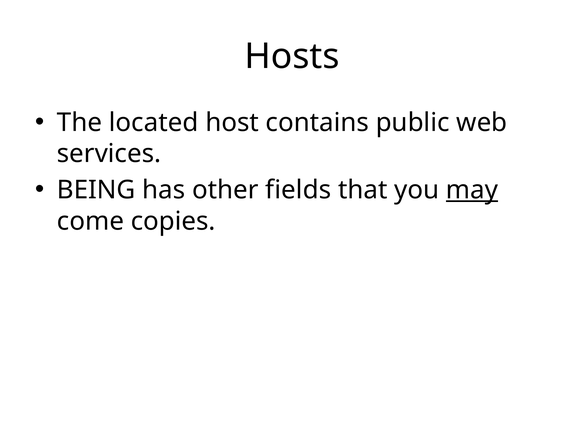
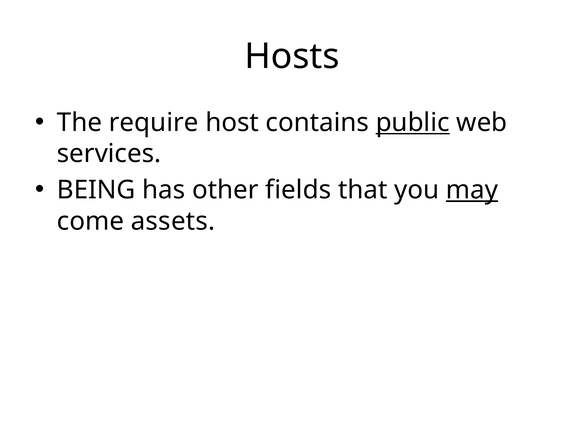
located: located -> require (154, 123)
public underline: none -> present (413, 123)
copies: copies -> assets (173, 221)
